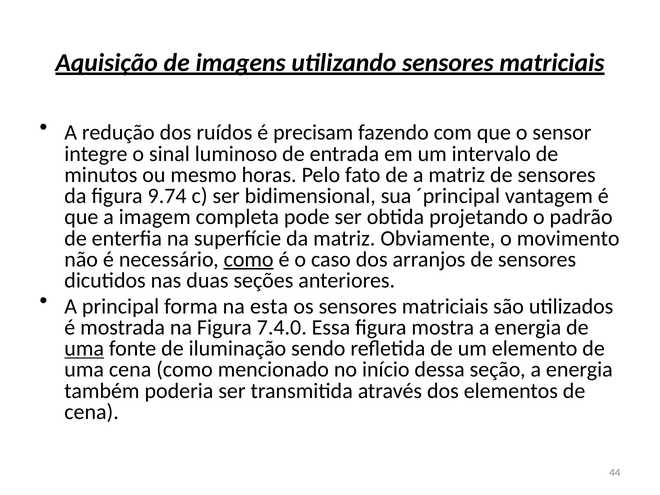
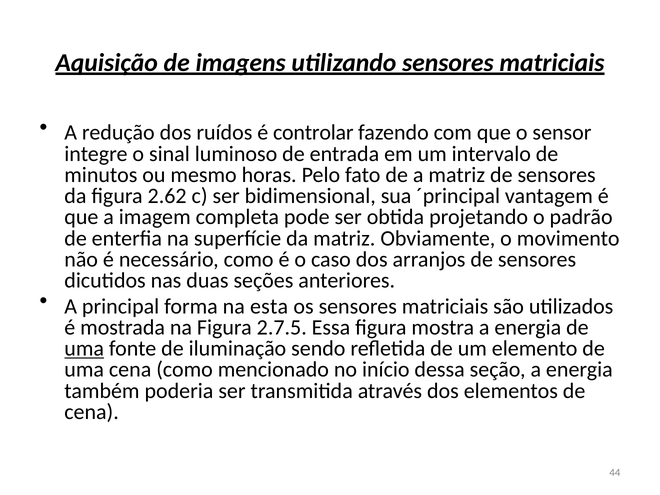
precisam: precisam -> controlar (313, 133)
9.74: 9.74 -> 2.62 (167, 196)
como underline: present -> none (249, 259)
7.4.0: 7.4.0 -> 2.7.5 (282, 327)
